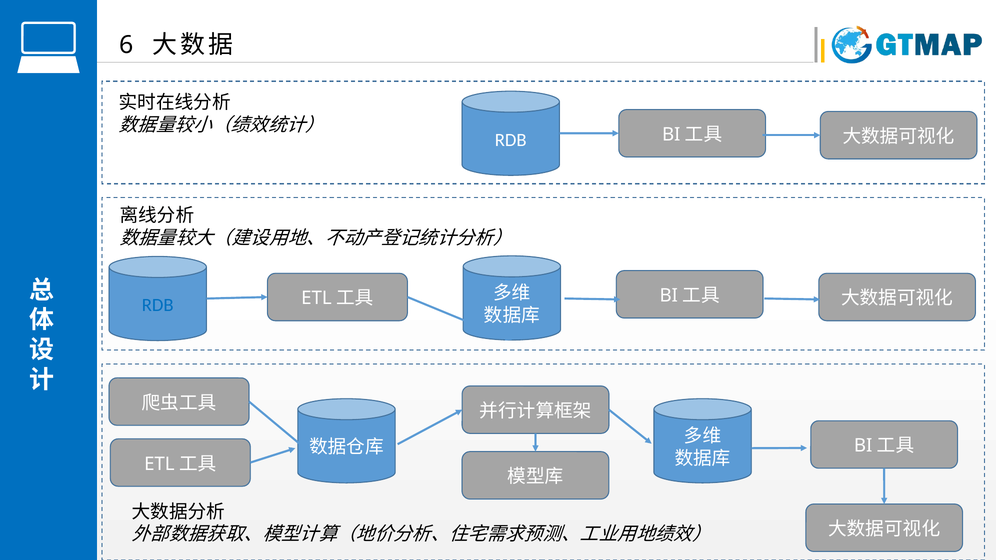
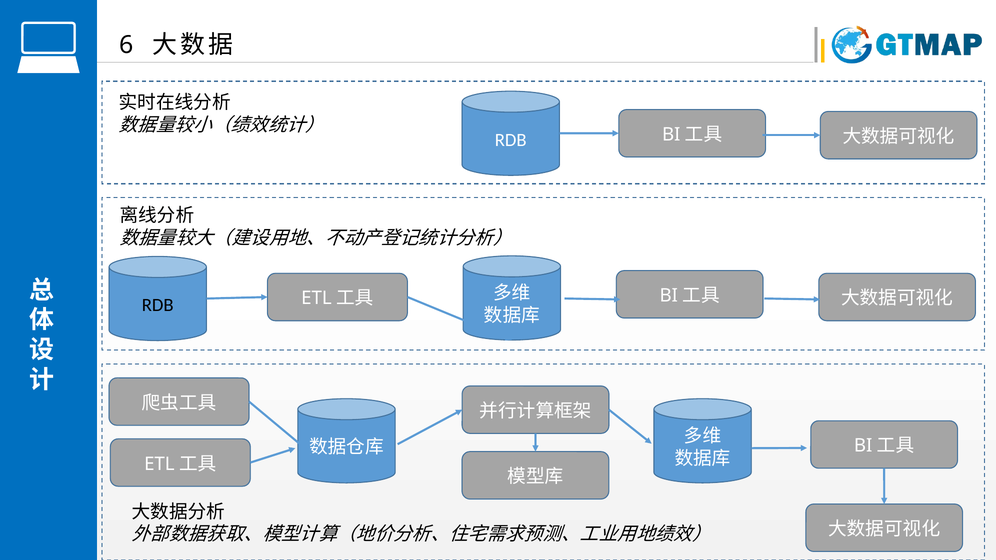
RDB colour: blue -> black (158, 305)
